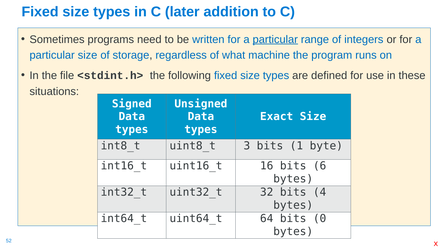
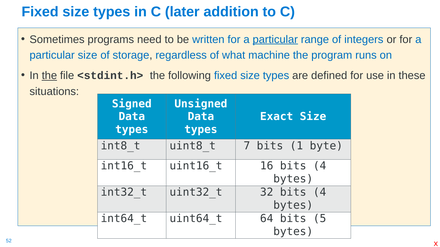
the underline: none -> present (49, 76)
3: 3 -> 7 (247, 146)
16 bits 6: 6 -> 4 (320, 166)
0: 0 -> 5 (320, 219)
